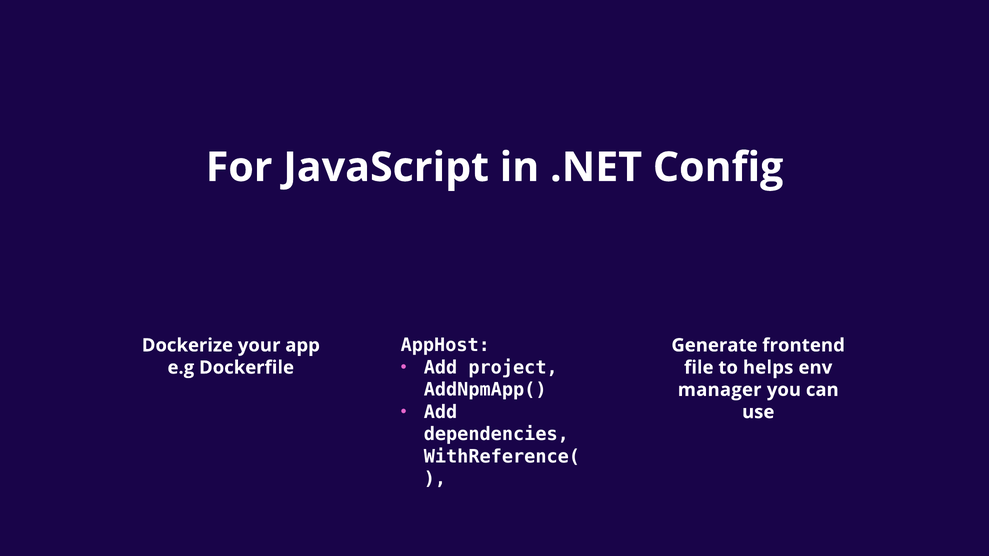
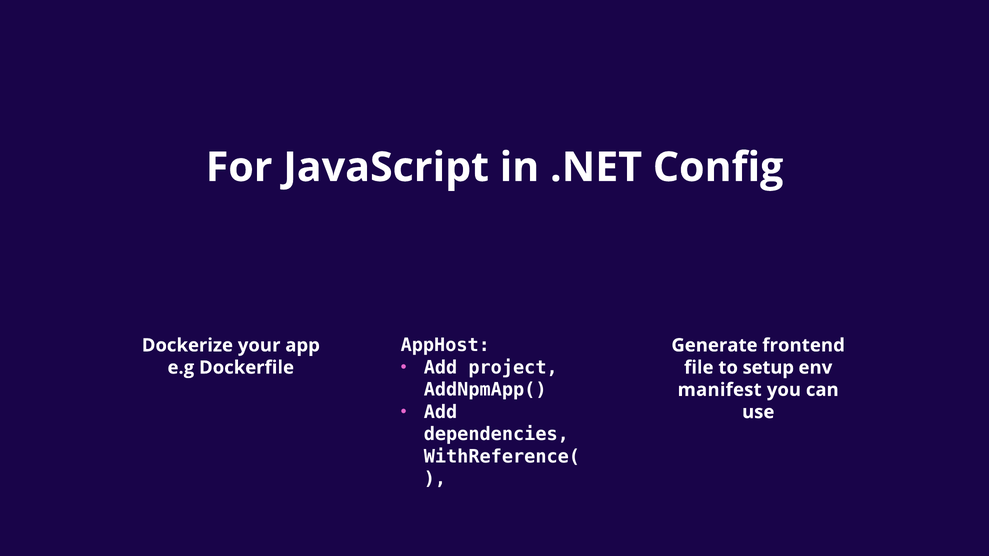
helps: helps -> setup (768, 368)
manager: manager -> manifest (720, 390)
